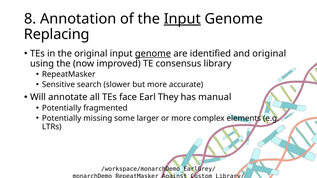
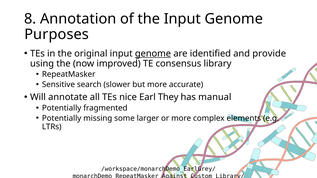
Input underline: present -> none (182, 19)
Replacing: Replacing -> Purposes (57, 34)
and original: original -> provide (269, 54)
face: face -> nice (128, 97)
